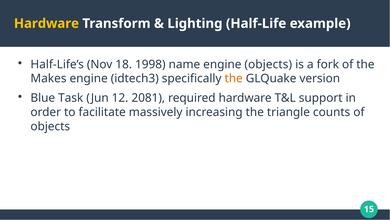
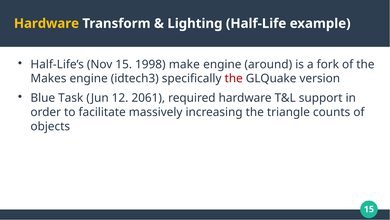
Nov 18: 18 -> 15 (124, 64)
name: name -> make (184, 64)
engine objects: objects -> around (268, 64)
the colour: orange -> red (234, 78)
2081: 2081 -> 2061 (148, 98)
